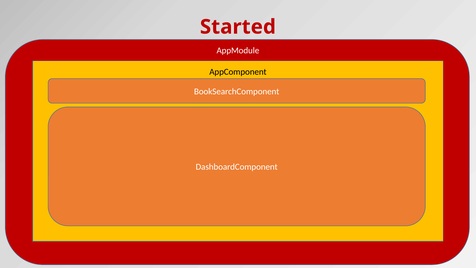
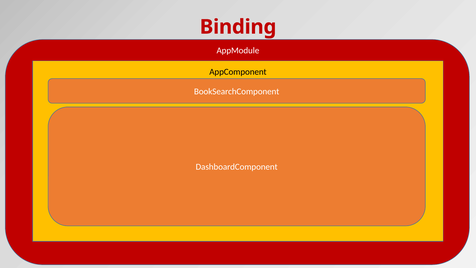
Started: Started -> Binding (238, 27)
